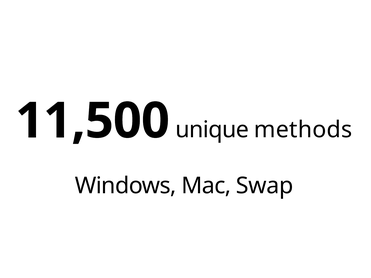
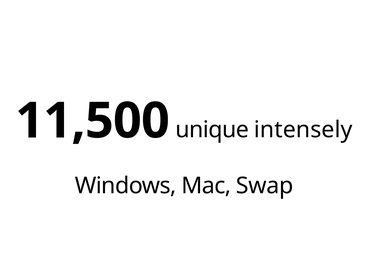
methods: methods -> intensely (303, 130)
